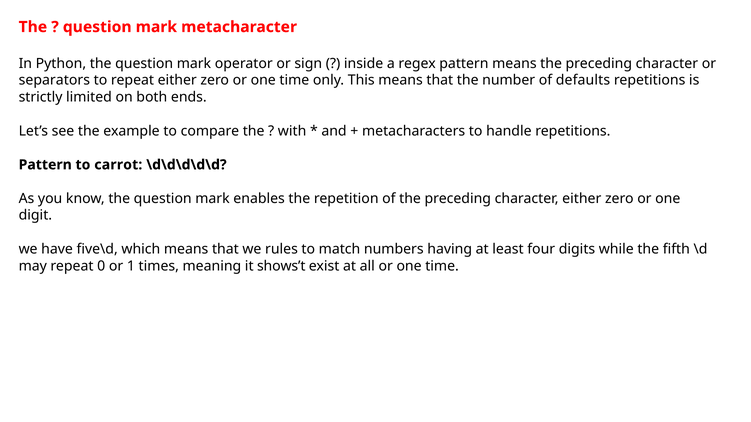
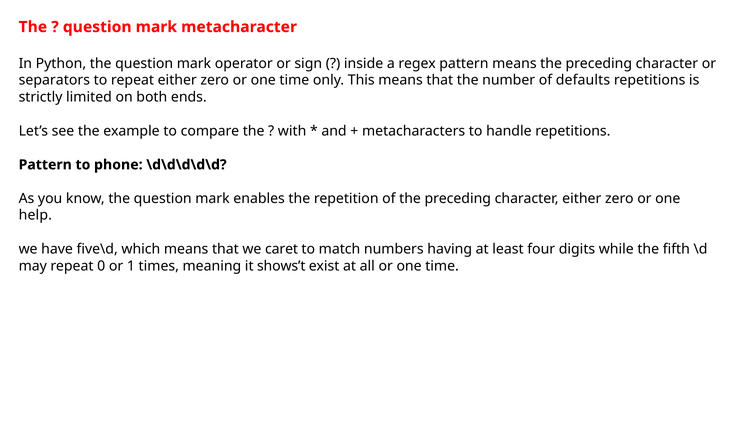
carrot: carrot -> phone (118, 165)
digit: digit -> help (35, 216)
rules: rules -> caret (282, 249)
